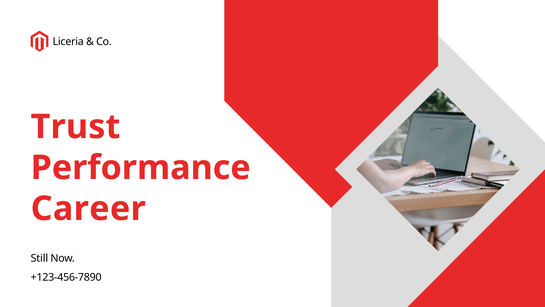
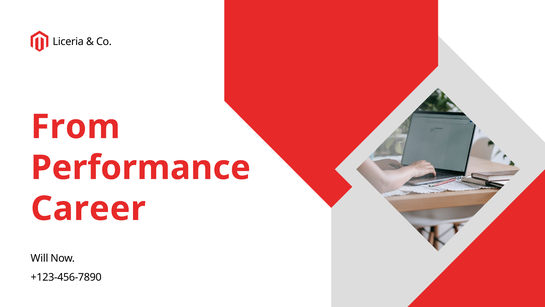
Trust: Trust -> From (75, 127)
Still: Still -> Will (39, 258)
